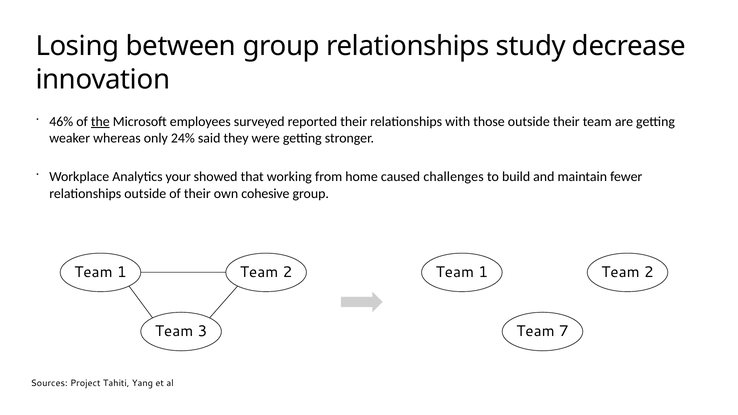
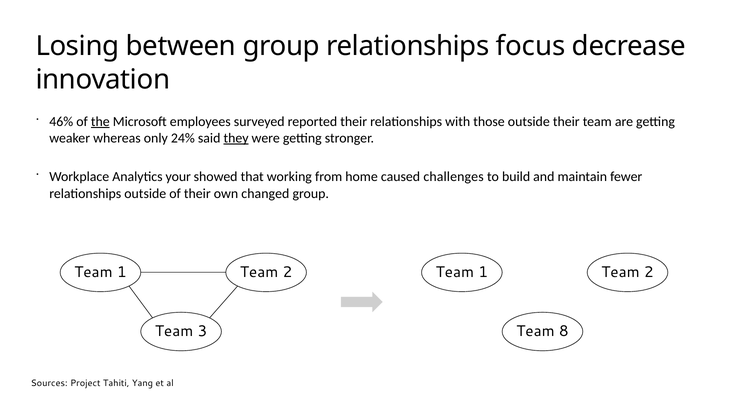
study: study -> focus (531, 46)
they underline: none -> present (236, 138)
cohesive: cohesive -> changed (265, 194)
7: 7 -> 8 (564, 331)
